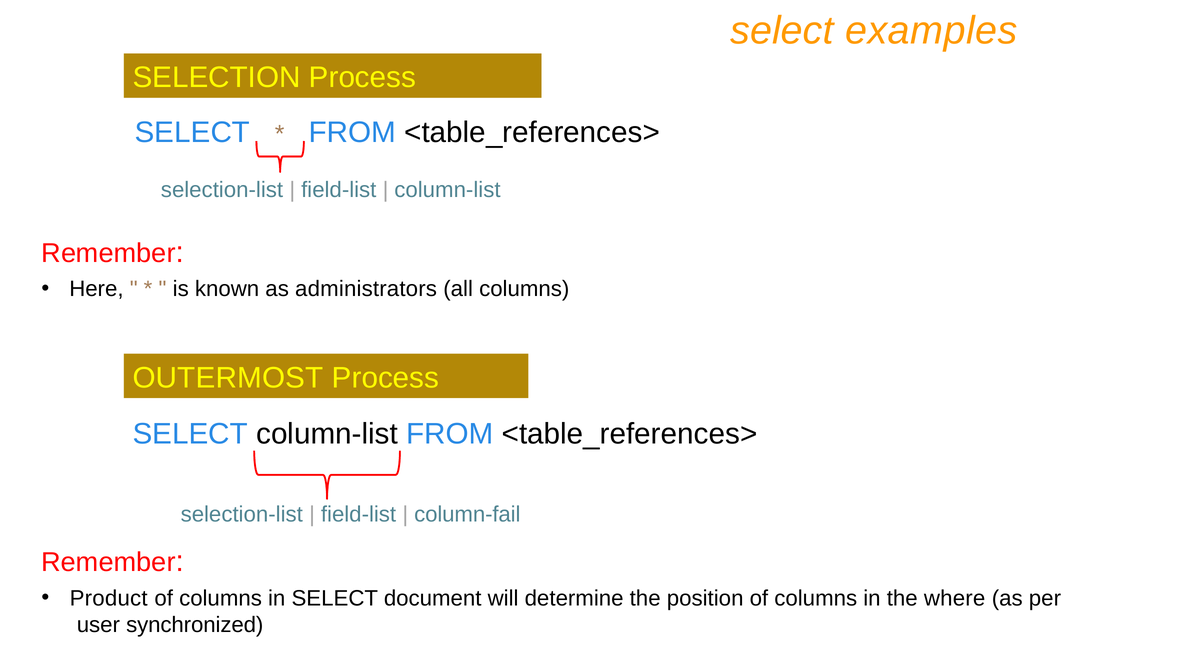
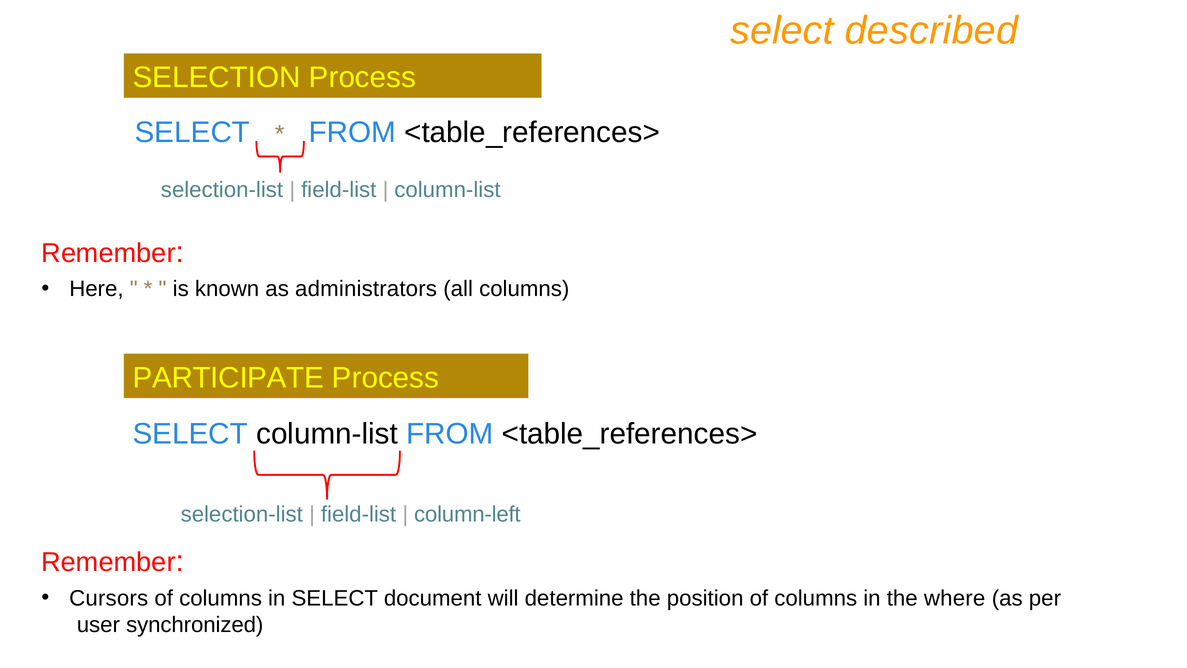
examples: examples -> described (931, 31)
OUTERMOST: OUTERMOST -> PARTICIPATE (228, 378)
column-fail: column-fail -> column-left (467, 514)
Product: Product -> Cursors (109, 598)
